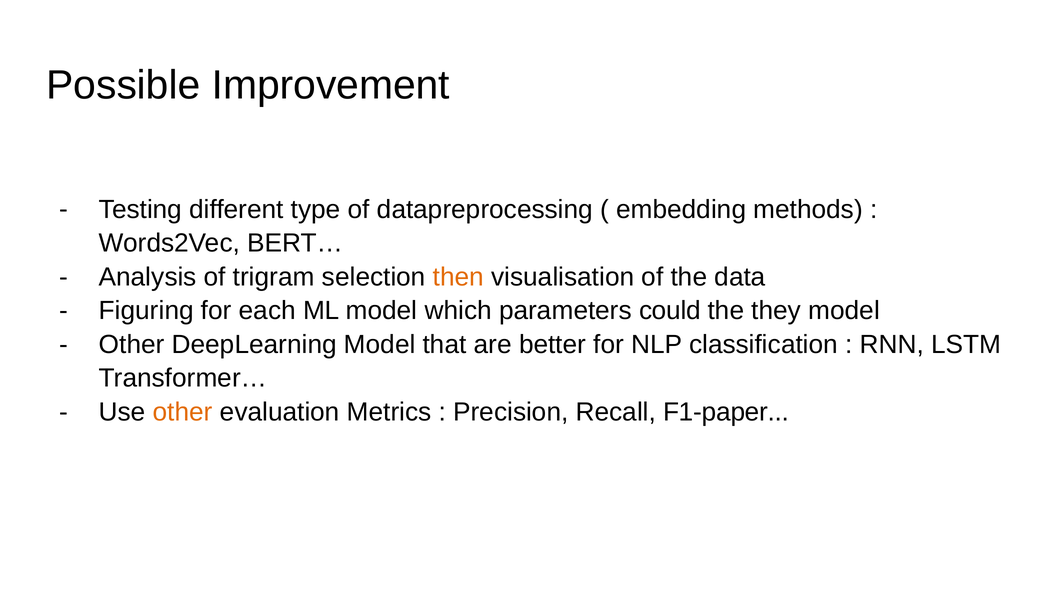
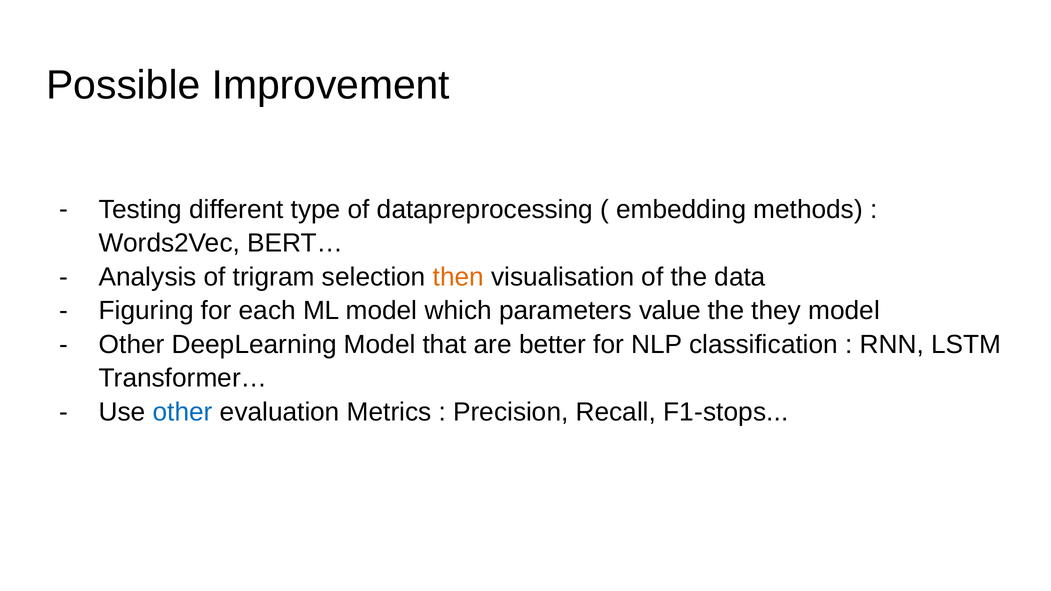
could: could -> value (670, 311)
other colour: orange -> blue (183, 412)
F1-paper: F1-paper -> F1-stops (726, 412)
